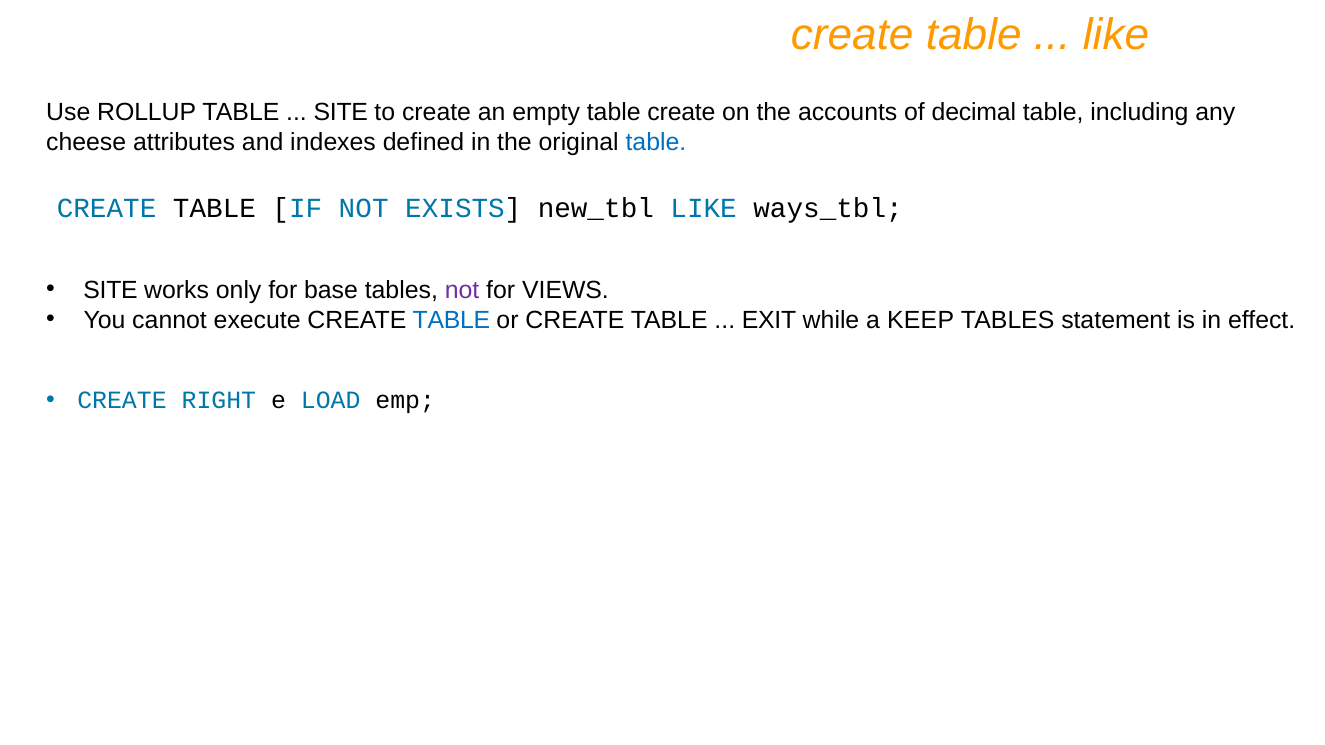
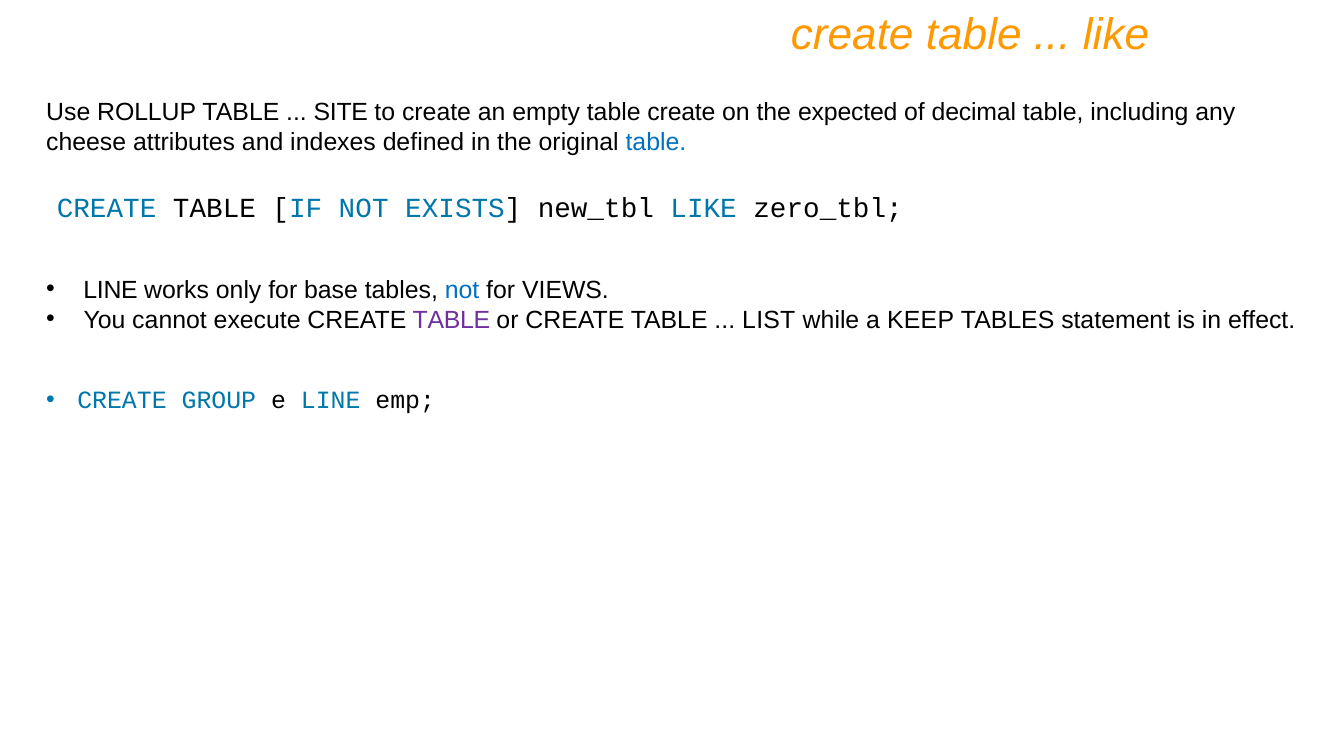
accounts: accounts -> expected (848, 113)
ways_tbl: ways_tbl -> zero_tbl (828, 208)
SITE: SITE -> LINE (111, 290)
not colour: purple -> blue (462, 290)
TABLE colour: blue -> purple (451, 320)
EXIT: EXIT -> LIST (769, 320)
RIGHT: RIGHT -> GROUP (219, 401)
e LOAD: LOAD -> LINE (331, 401)
